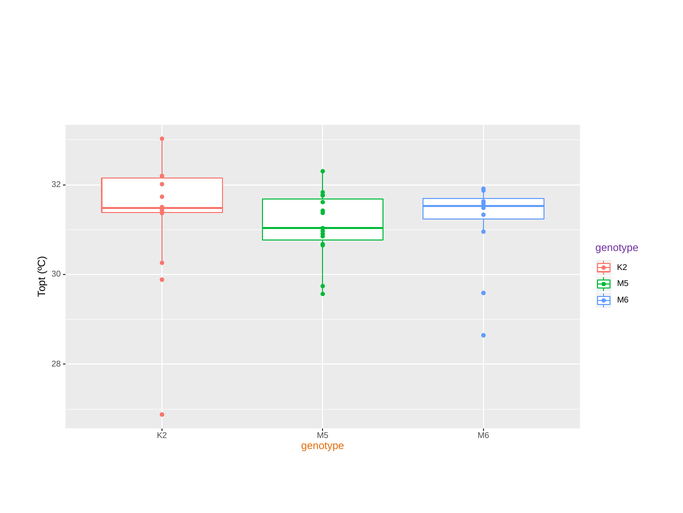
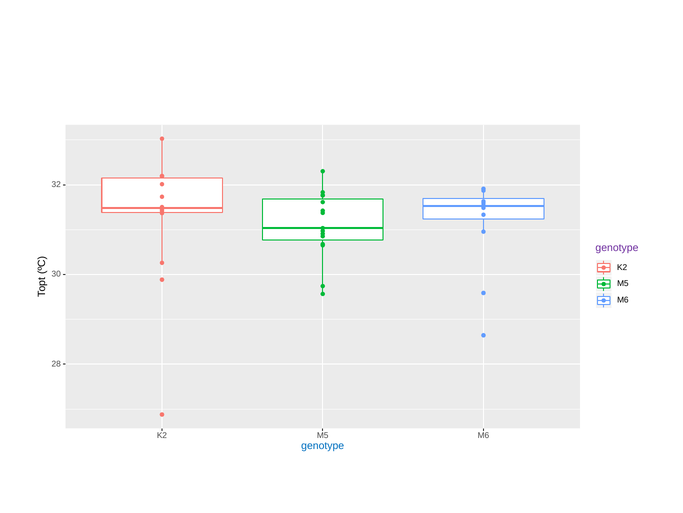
genotype colour: orange -> blue (323, 445)
